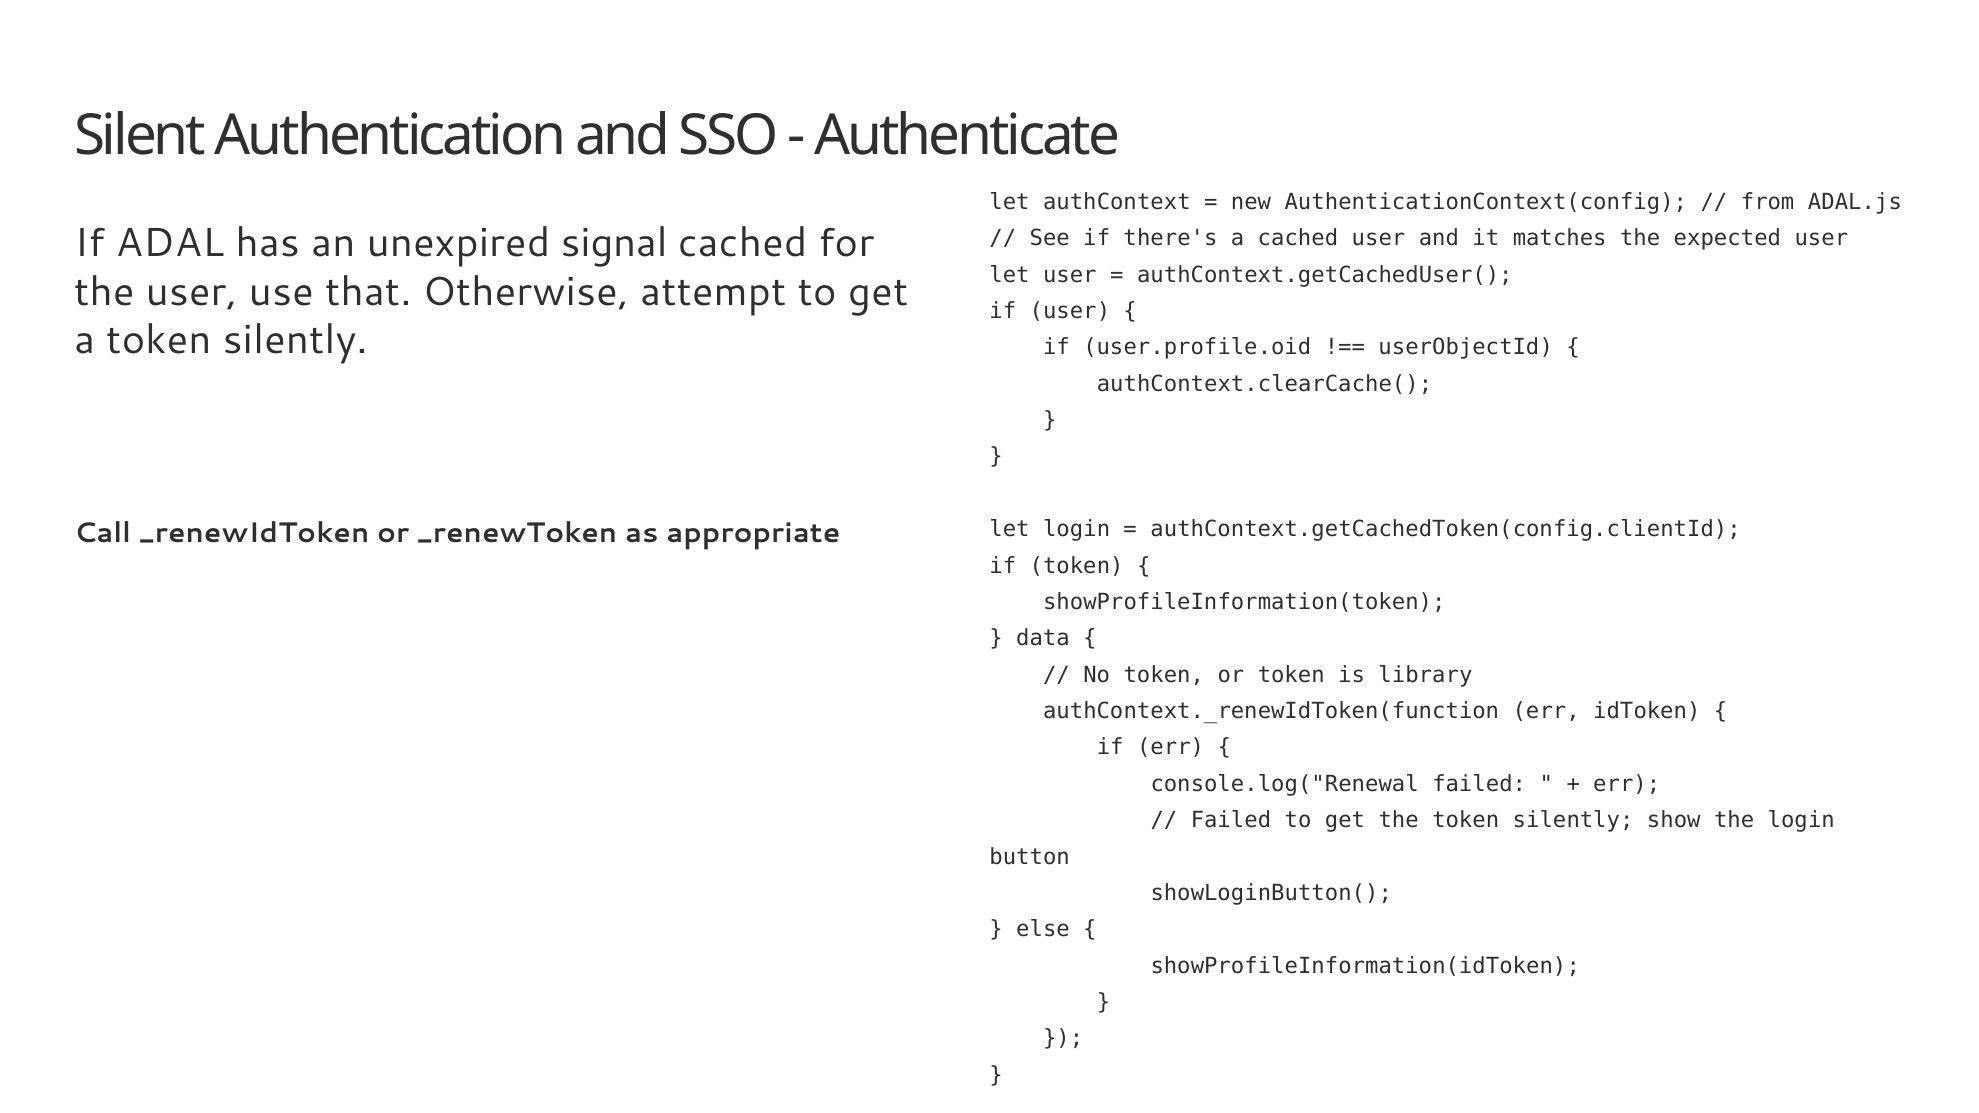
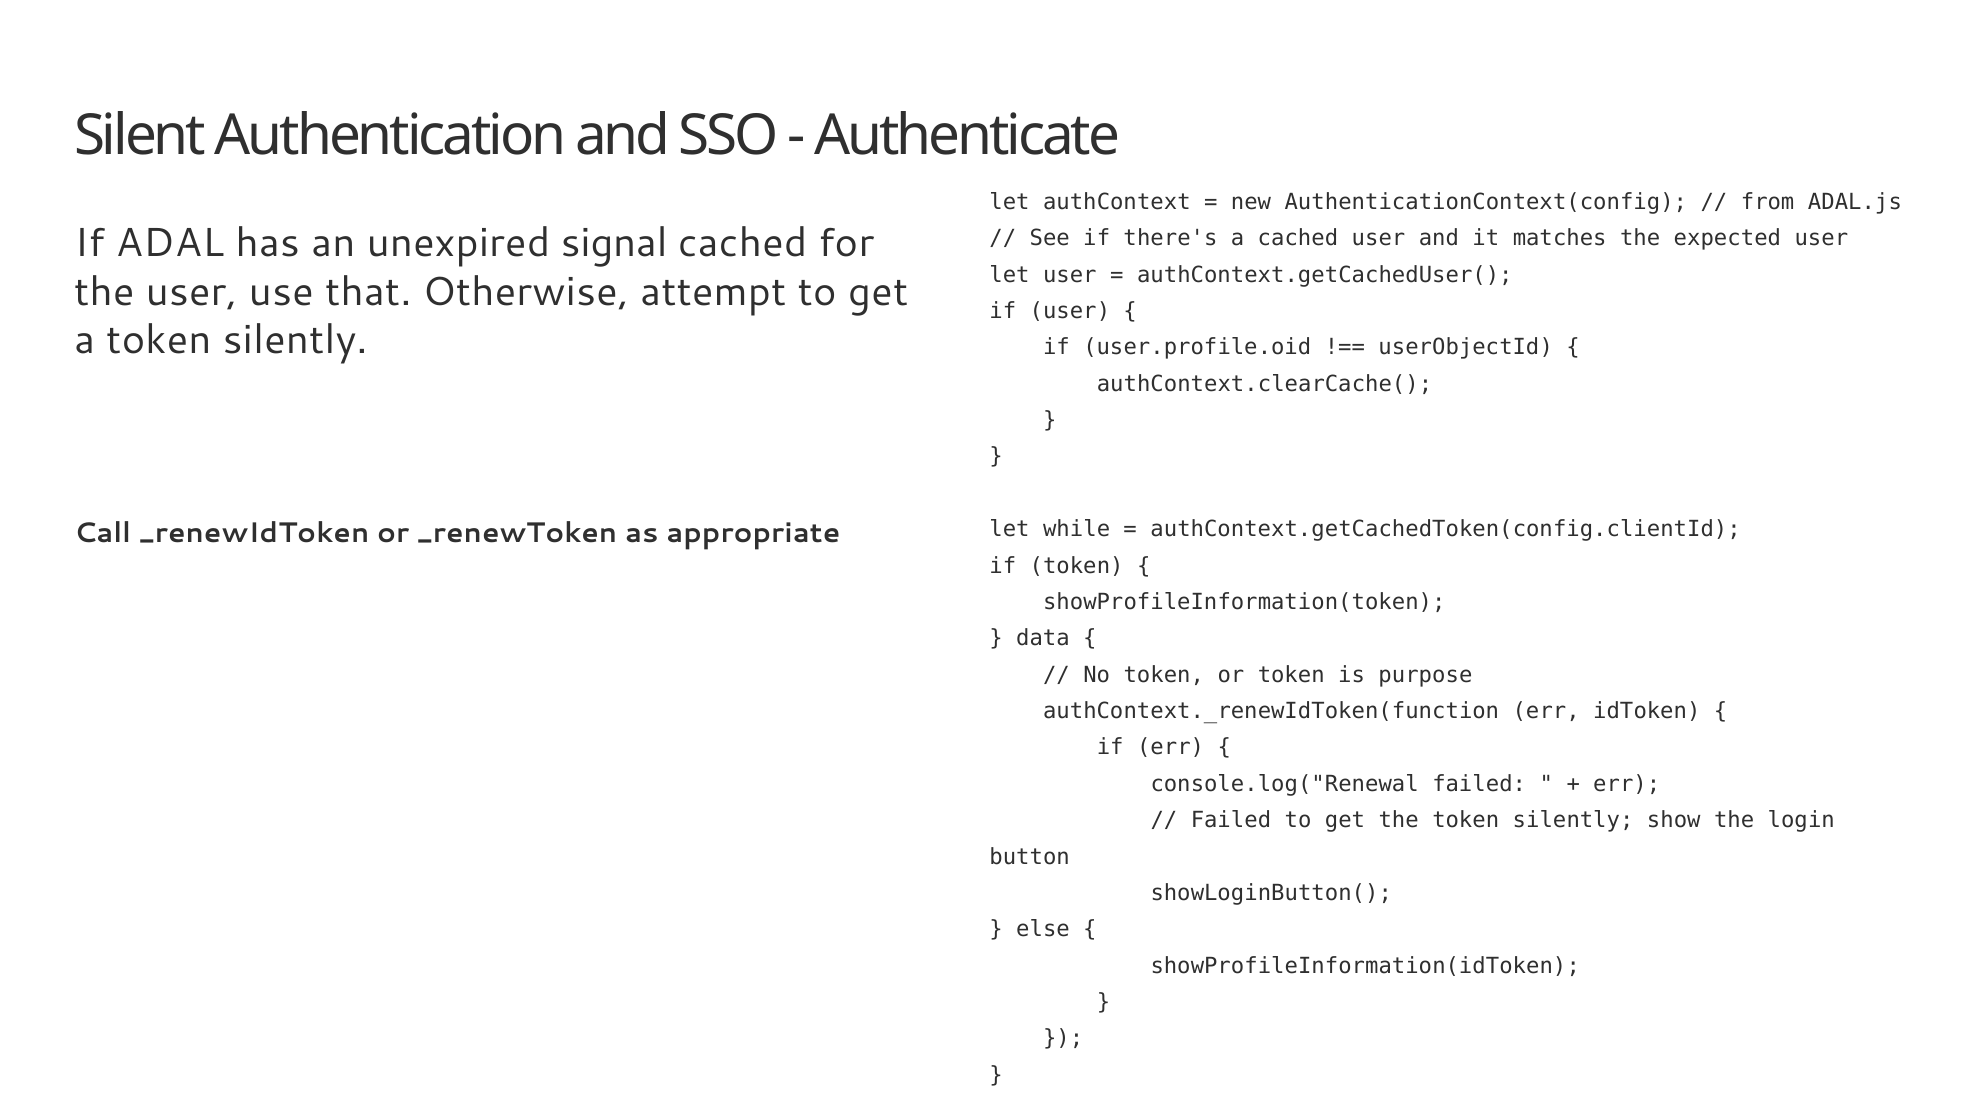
let login: login -> while (1077, 529)
library: library -> purpose (1425, 675)
